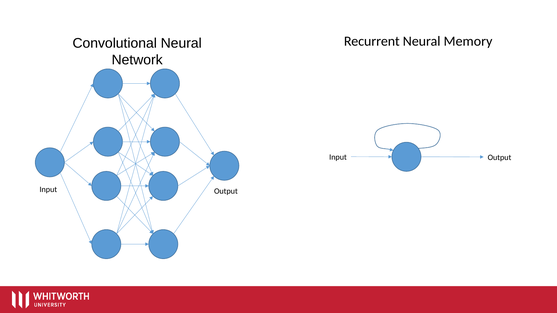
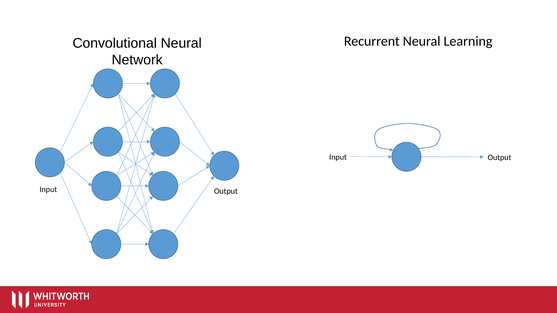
Memory: Memory -> Learning (468, 41)
